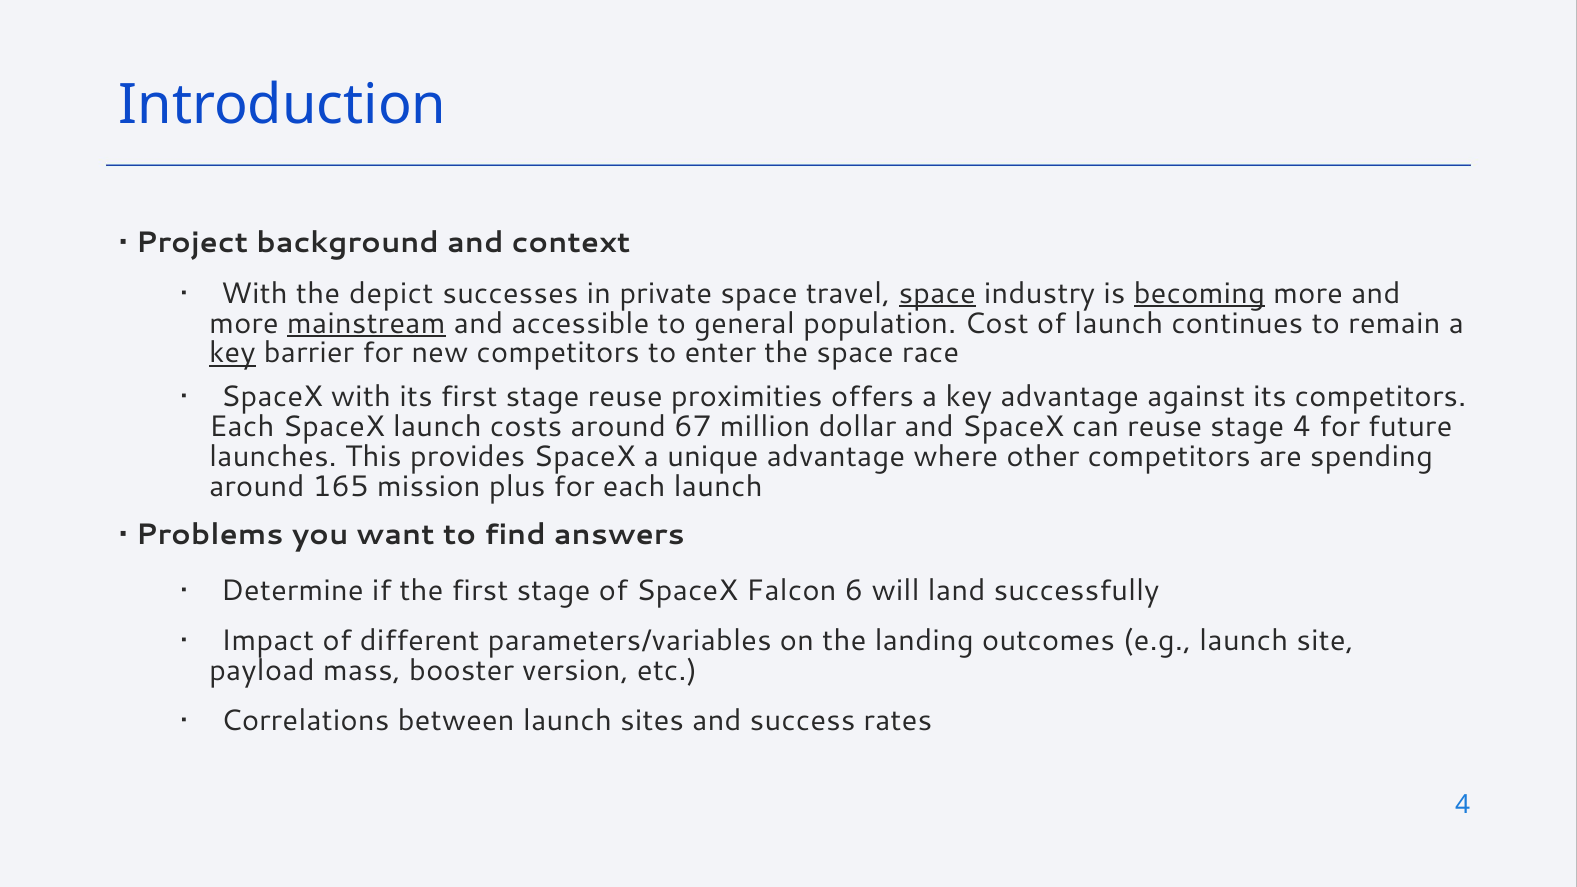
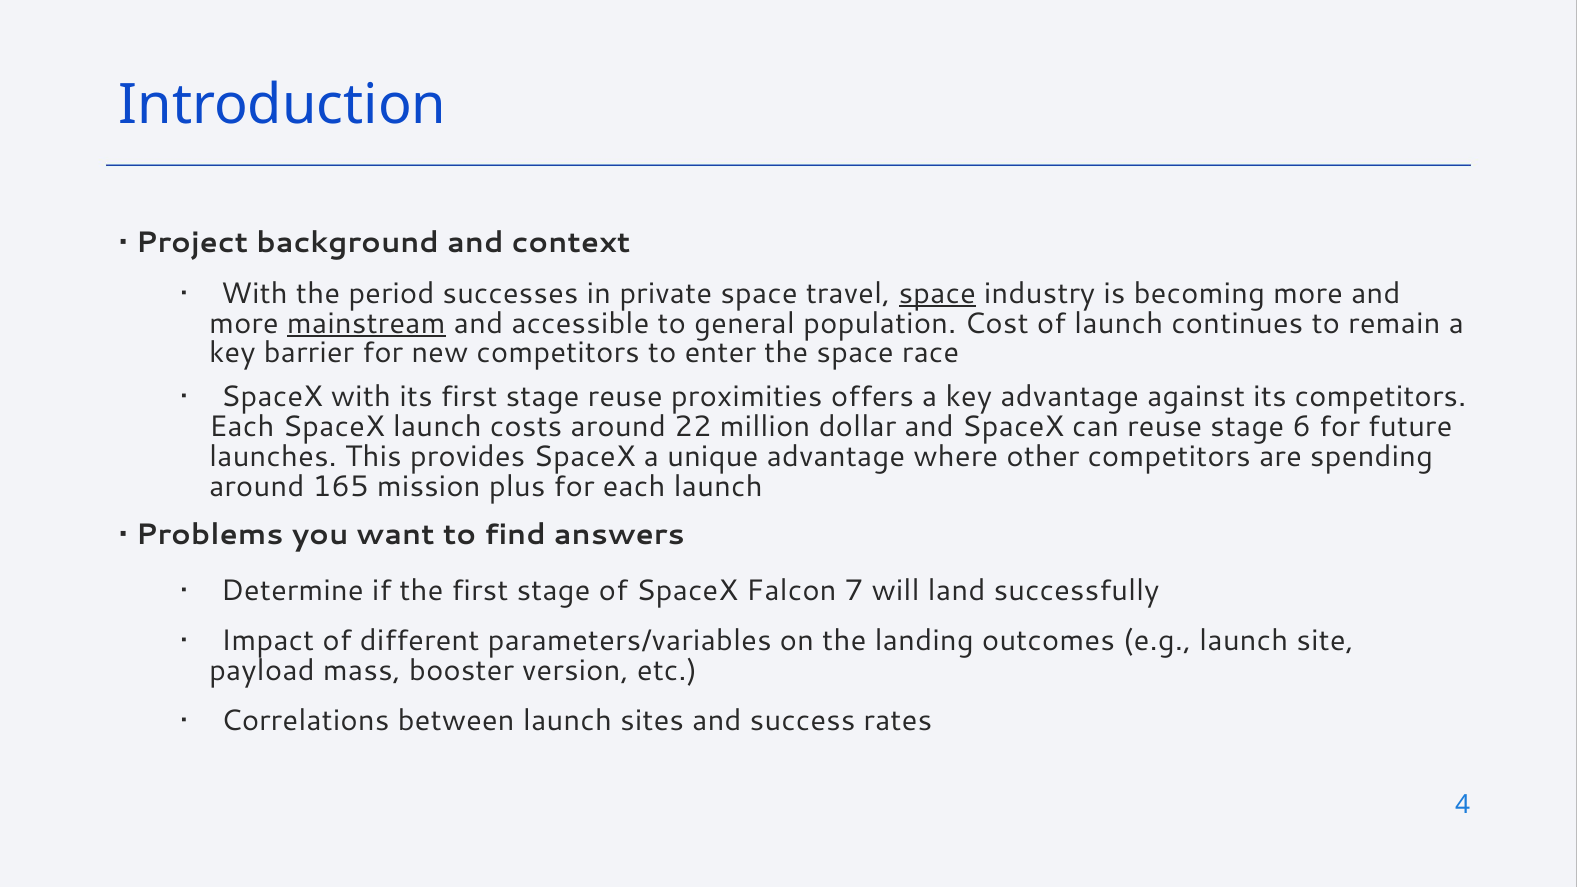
depict: depict -> period (391, 293)
becoming underline: present -> none (1199, 293)
key underline: present -> none (232, 353)
67: 67 -> 22 (693, 427)
stage 4: 4 -> 6 (1302, 427)
6: 6 -> 7 (854, 591)
